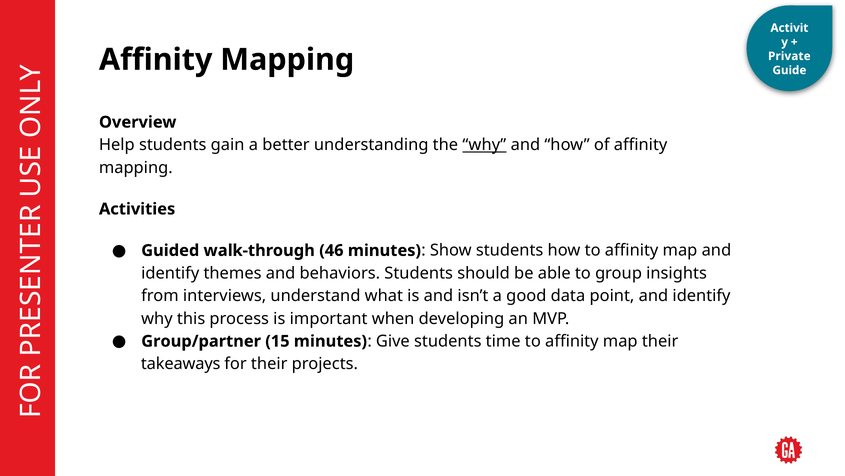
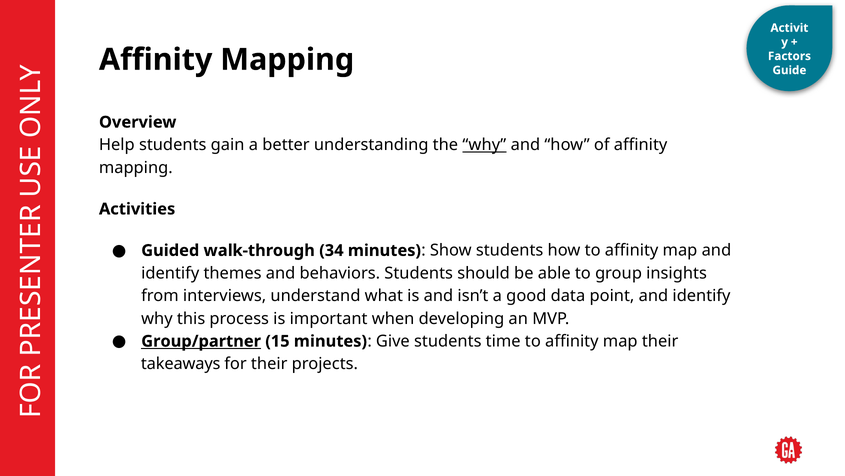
Private: Private -> Factors (789, 56)
46: 46 -> 34 (331, 250)
Group/partner underline: none -> present (201, 341)
